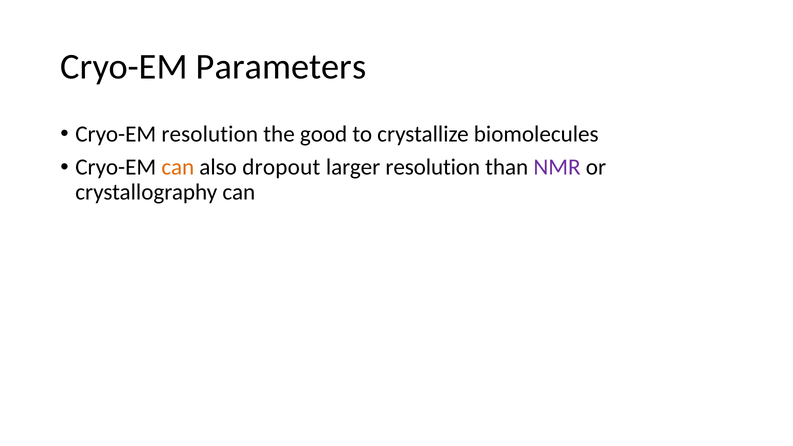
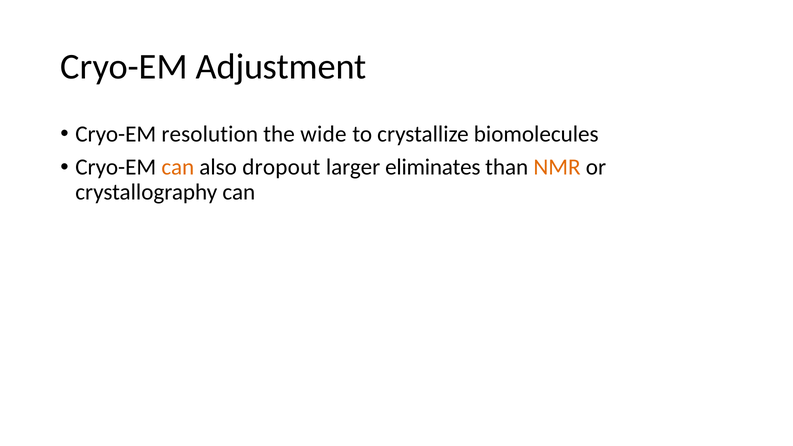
Parameters: Parameters -> Adjustment (281, 67)
good: good -> wide (323, 134)
larger resolution: resolution -> eliminates (433, 167)
NMR colour: purple -> orange (557, 167)
